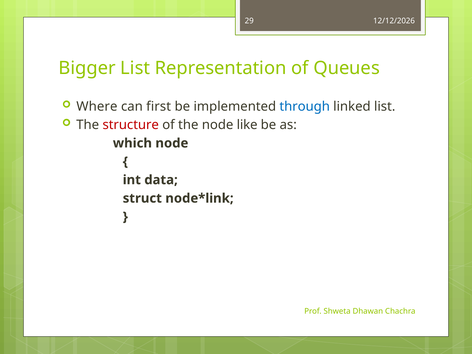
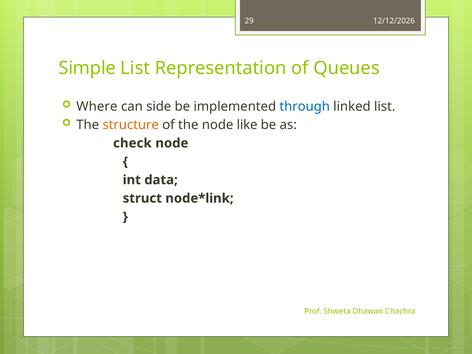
Bigger: Bigger -> Simple (87, 68)
first: first -> side (159, 106)
structure colour: red -> orange (131, 125)
which: which -> check (132, 143)
